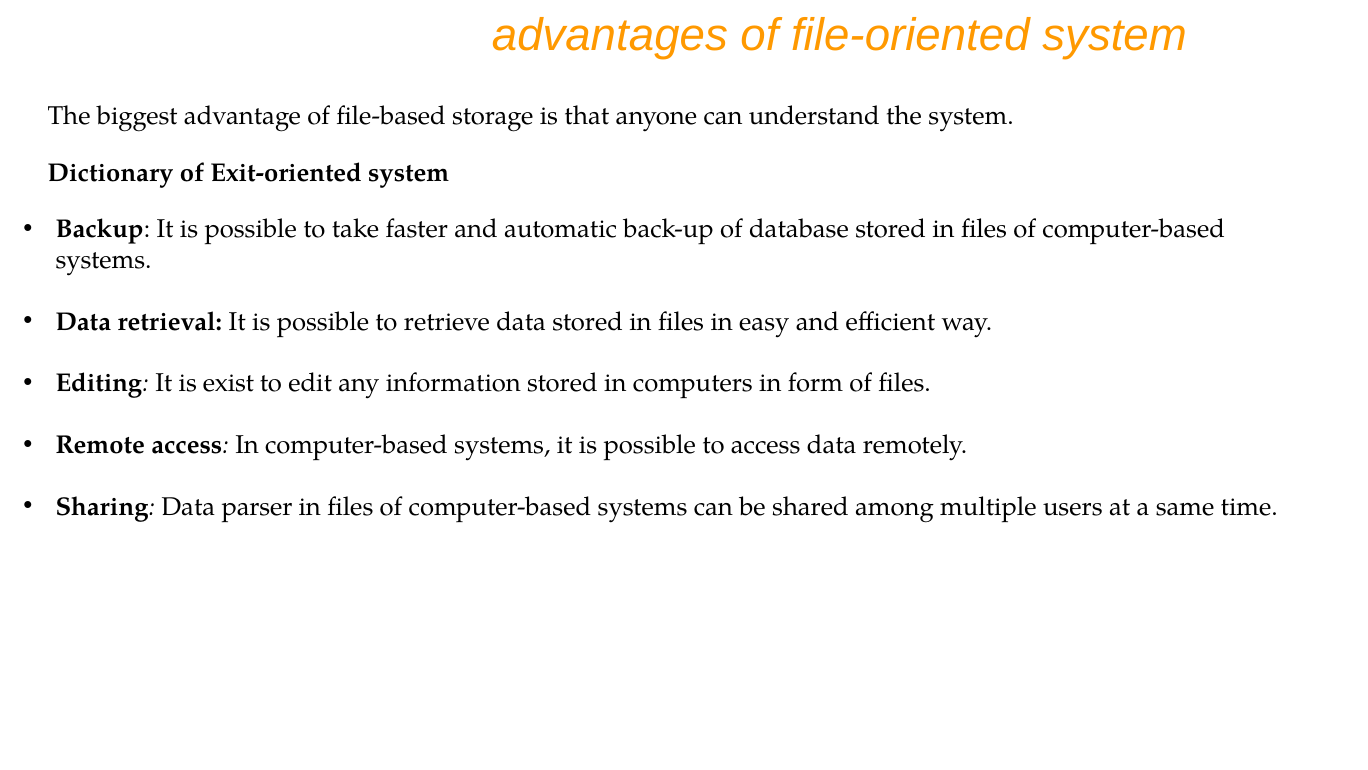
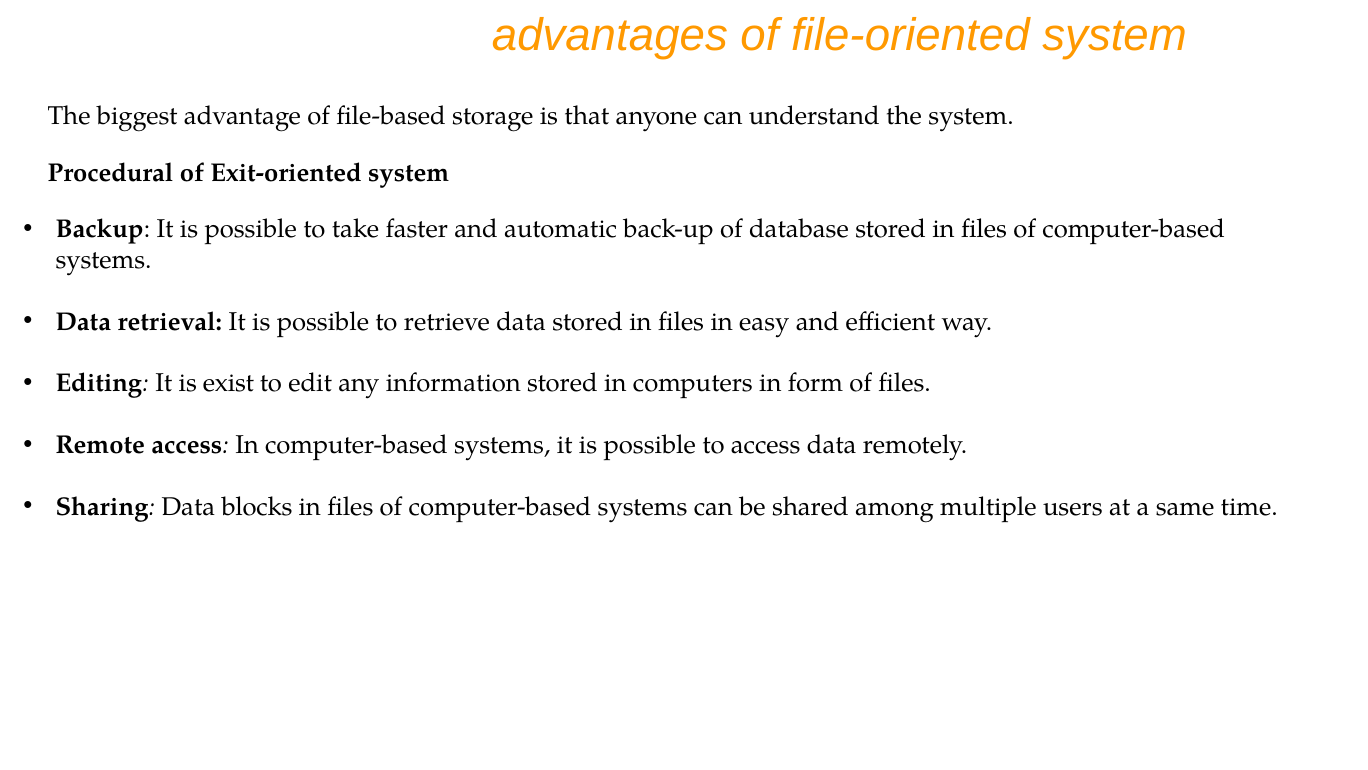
Dictionary: Dictionary -> Procedural (111, 173)
parser: parser -> blocks (257, 506)
